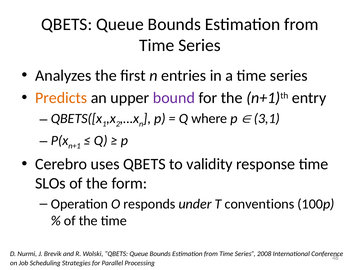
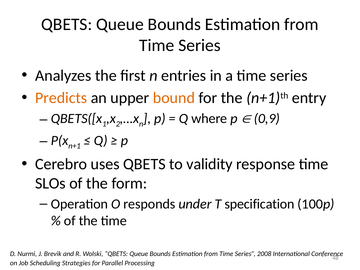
bound colour: purple -> orange (174, 98)
3,1: 3,1 -> 0,9 (267, 119)
conventions: conventions -> specification (260, 204)
